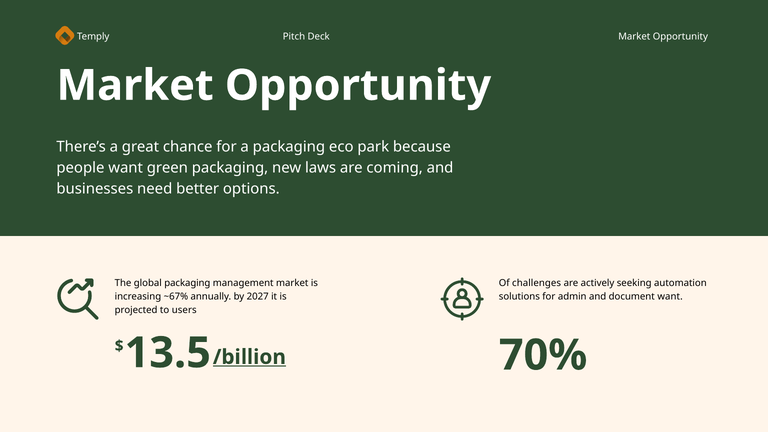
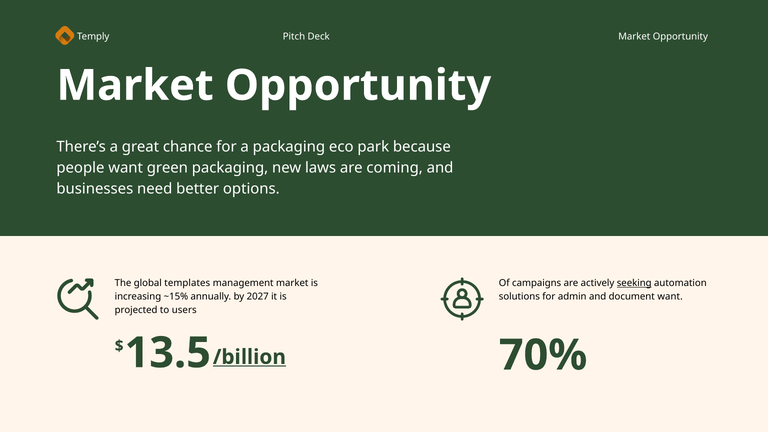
global packaging: packaging -> templates (187, 283)
challenges: challenges -> campaigns (537, 283)
seeking underline: none -> present (634, 283)
~67%: ~67% -> ~15% (176, 296)
